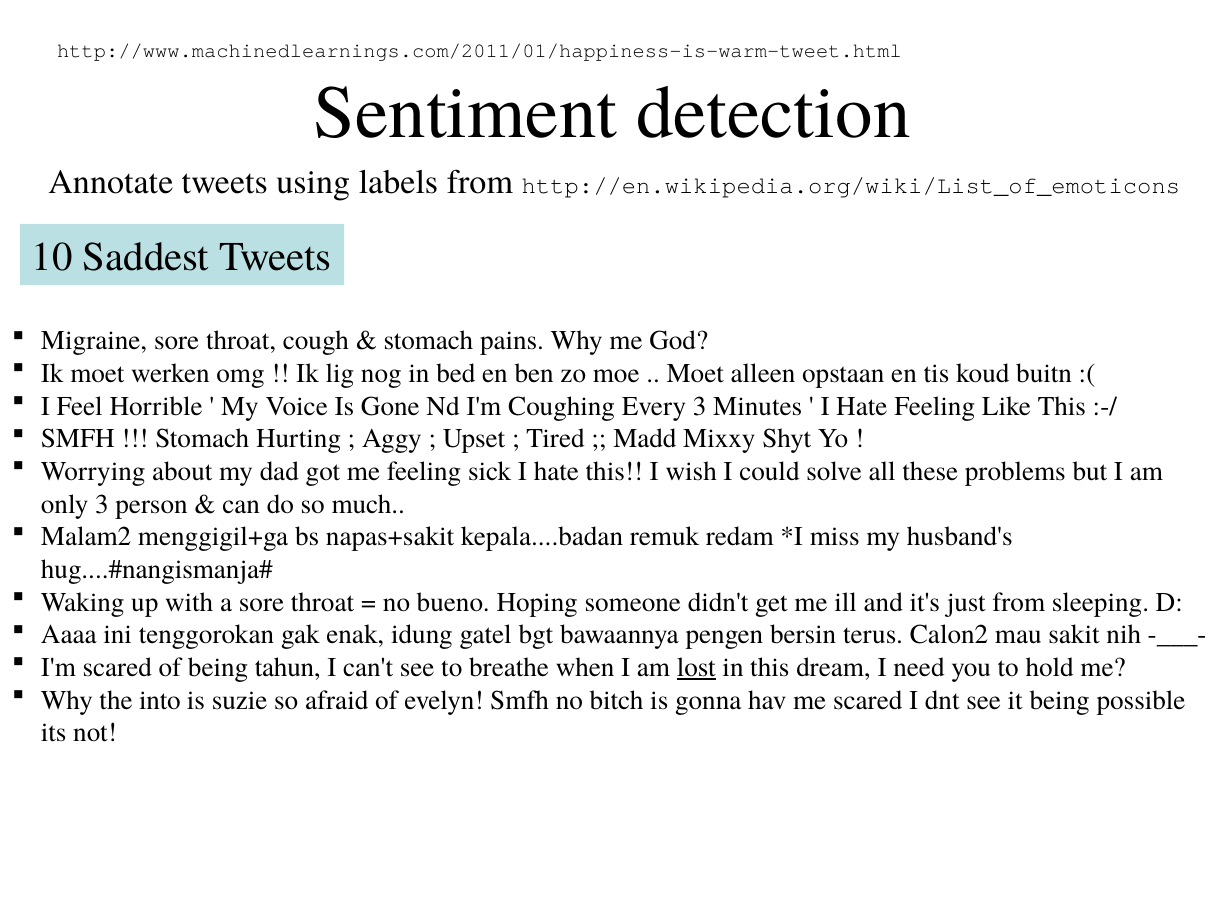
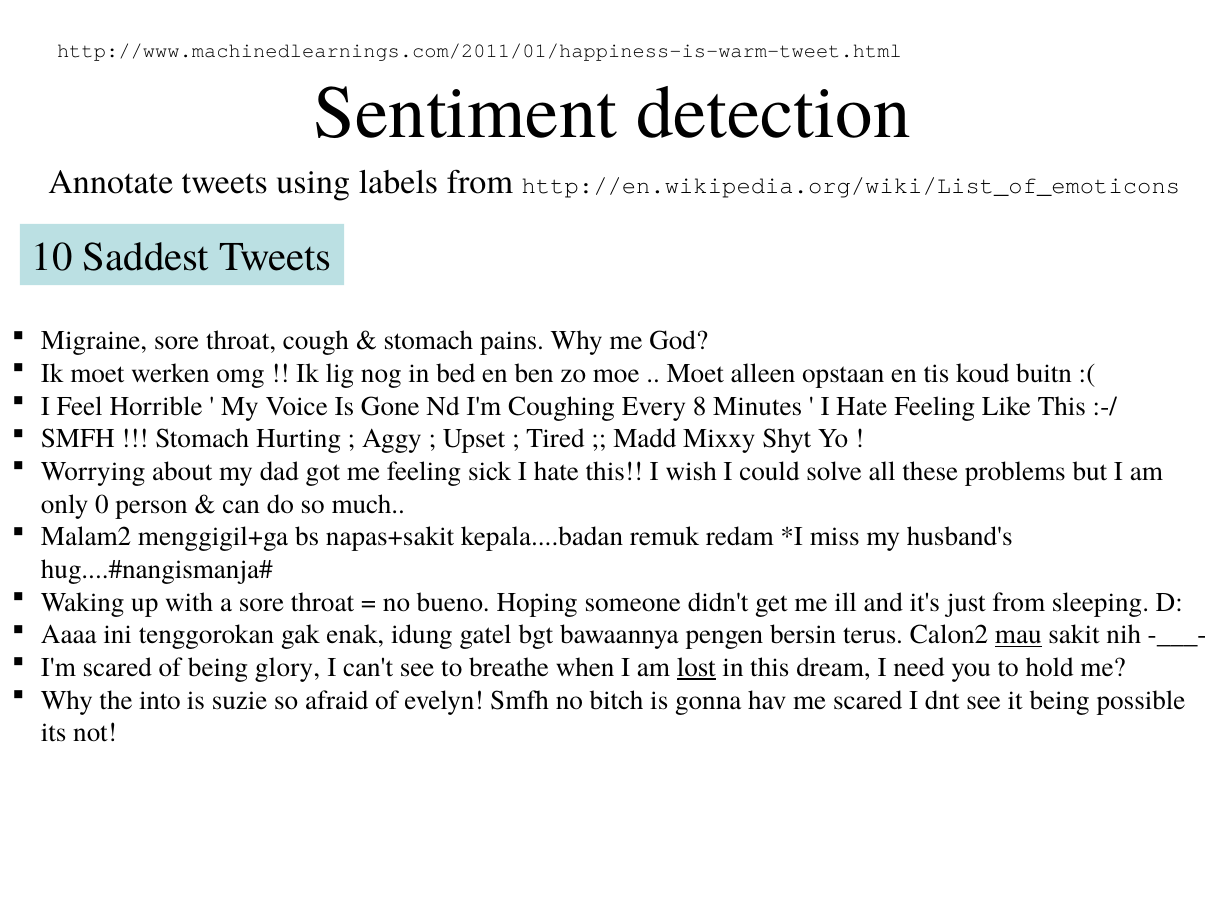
Every 3: 3 -> 8 (700, 406)
only 3: 3 -> 0 (102, 504)
mau underline: none -> present (1018, 635)
tahun: tahun -> glory (288, 667)
